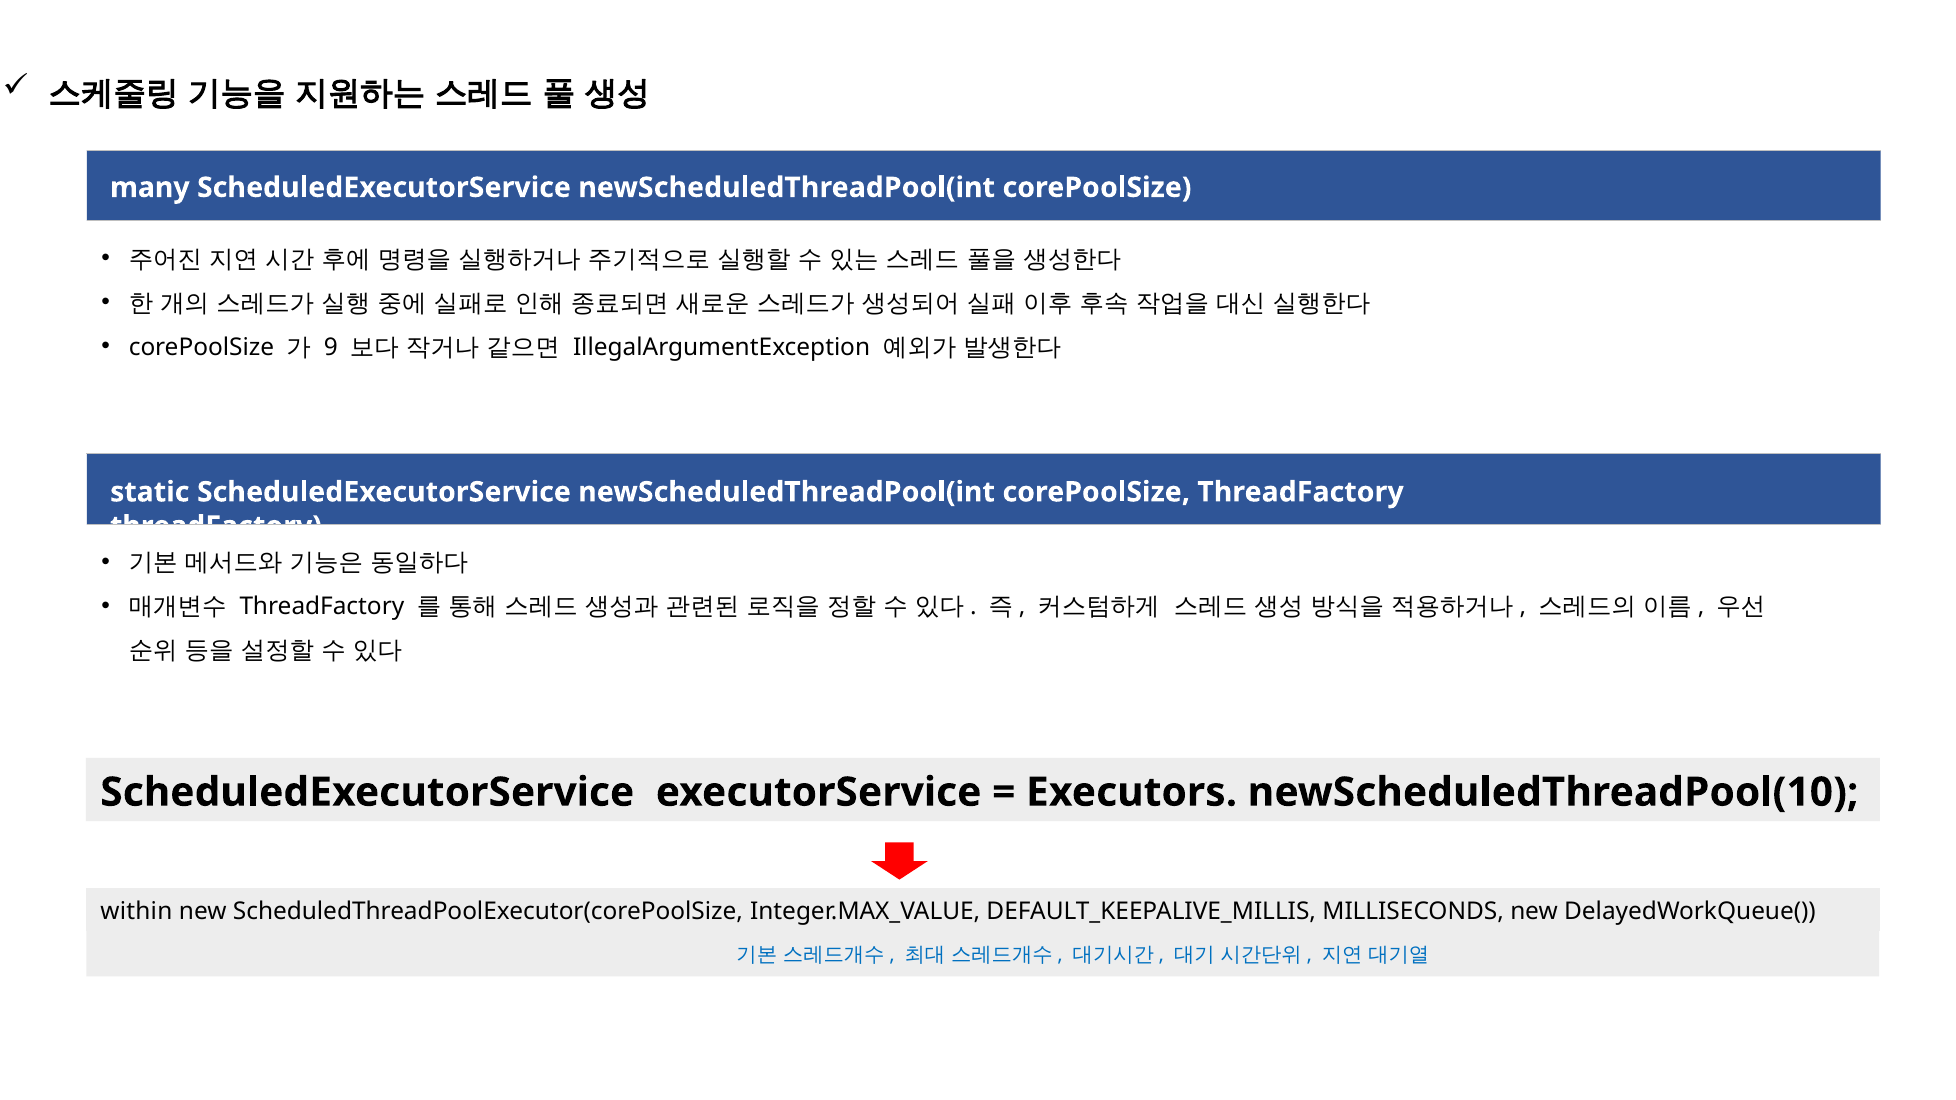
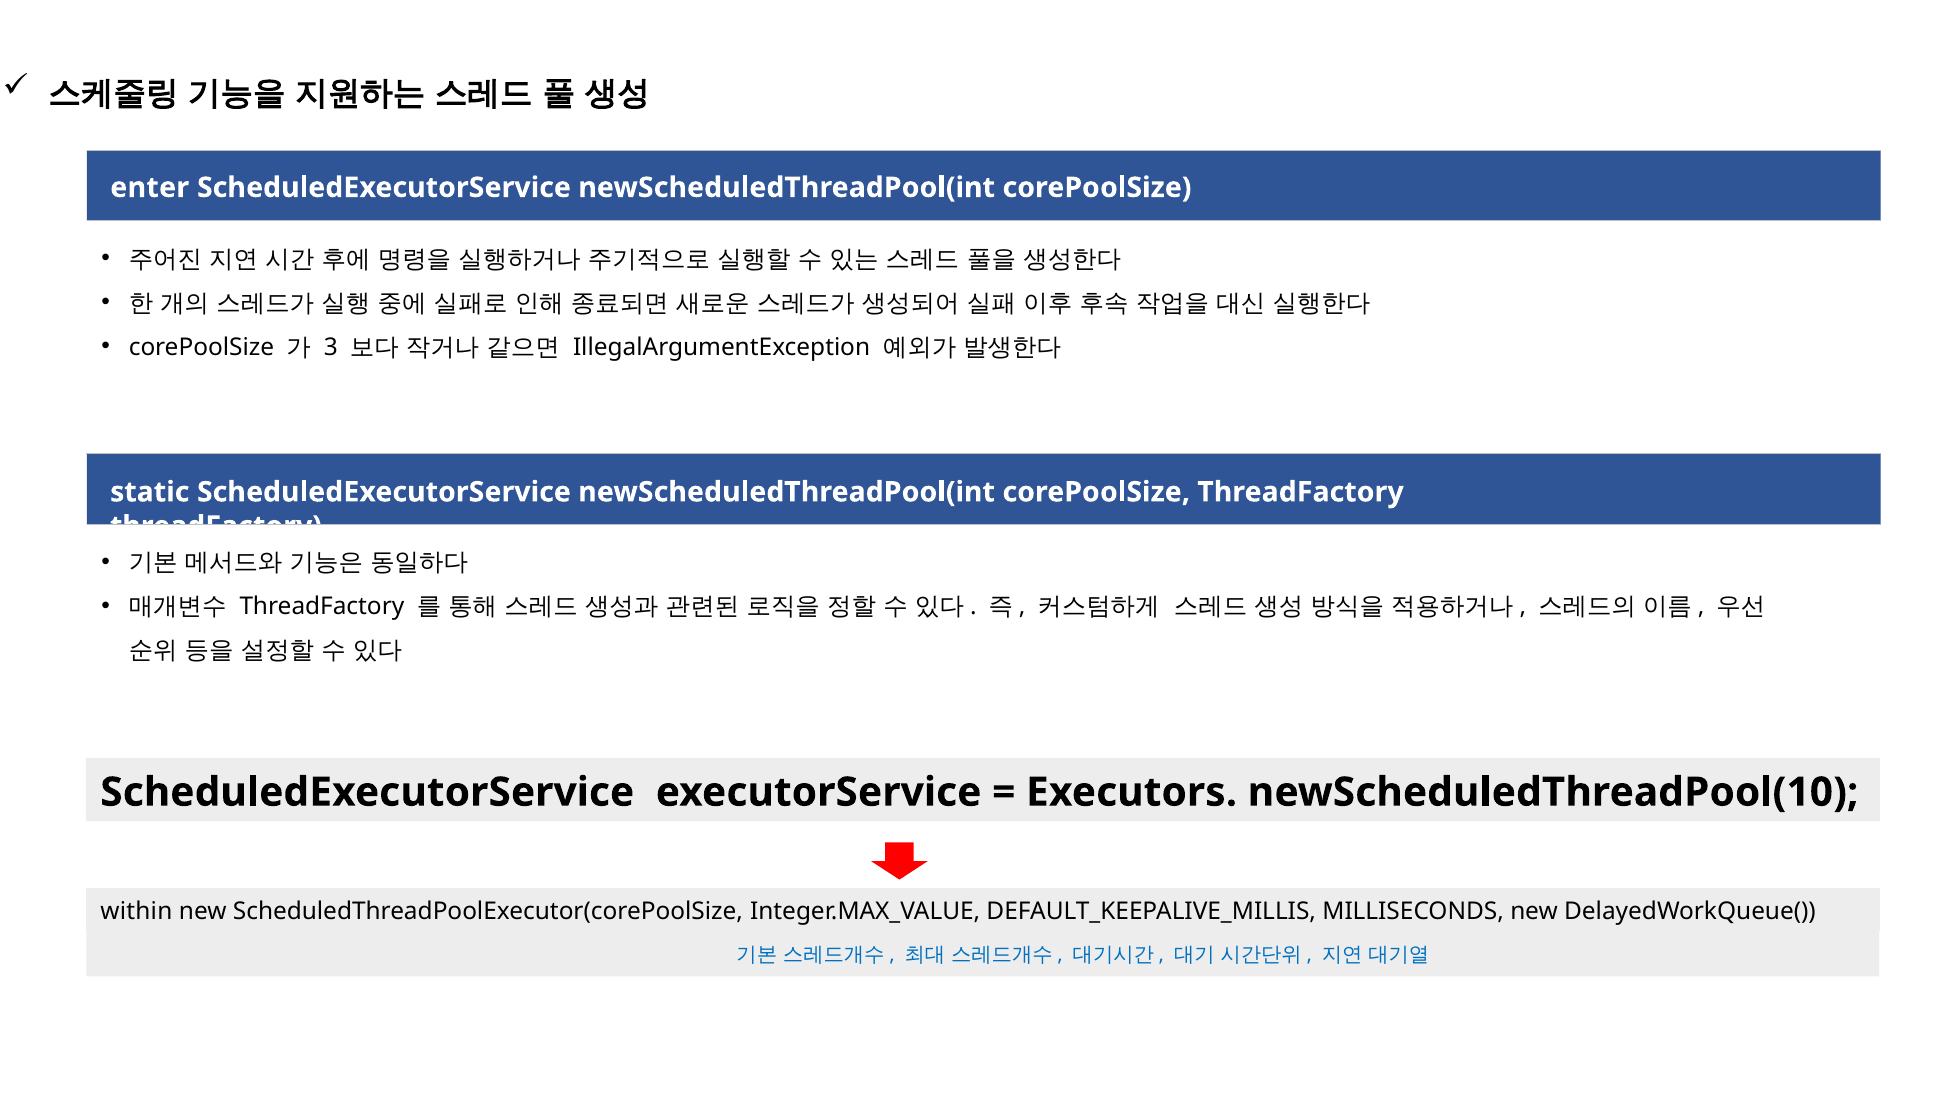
many: many -> enter (150, 188)
9: 9 -> 3 (331, 347)
